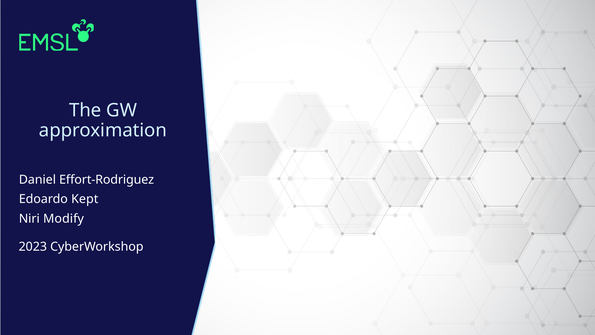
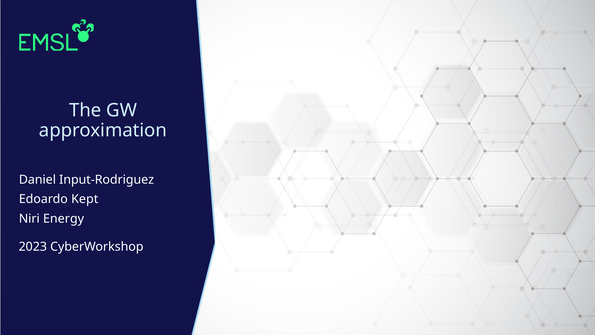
Effort-Rodriguez: Effort-Rodriguez -> Input-Rodriguez (107, 179)
Modify: Modify -> Energy (64, 219)
